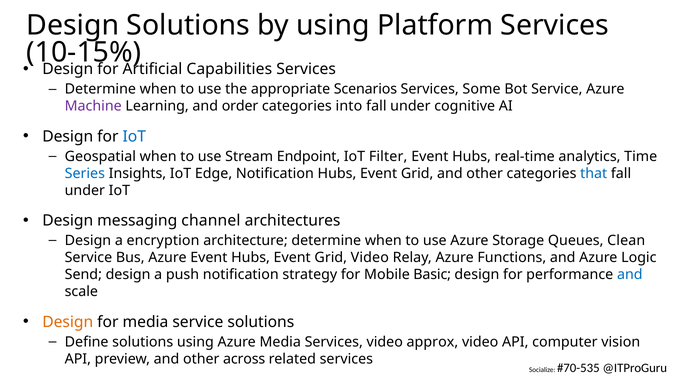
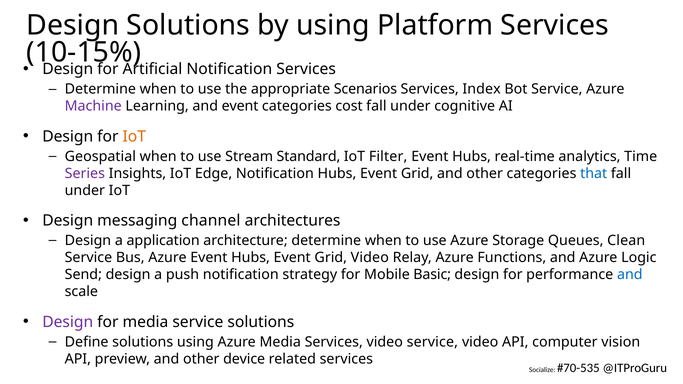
Artificial Capabilities: Capabilities -> Notification (229, 69)
Some: Some -> Index (482, 89)
and order: order -> event (240, 106)
into: into -> cost (349, 106)
IoT colour: blue -> orange (134, 136)
Endpoint: Endpoint -> Standard (309, 156)
Series colour: blue -> purple (85, 173)
encryption: encryption -> application (163, 241)
Design colour: orange -> purple (68, 322)
video approx: approx -> service (432, 342)
across: across -> device (244, 359)
